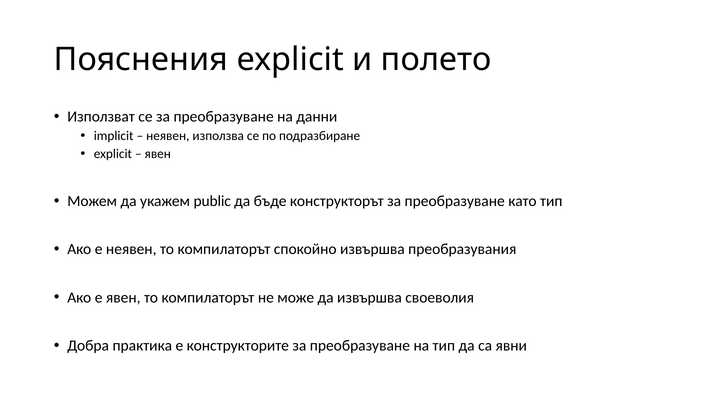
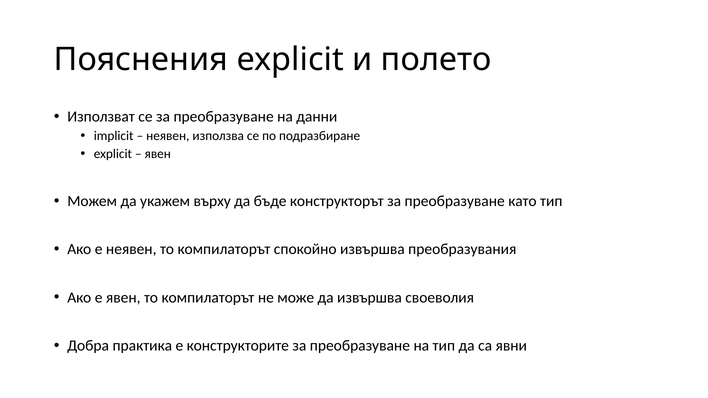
public: public -> върху (212, 201)
